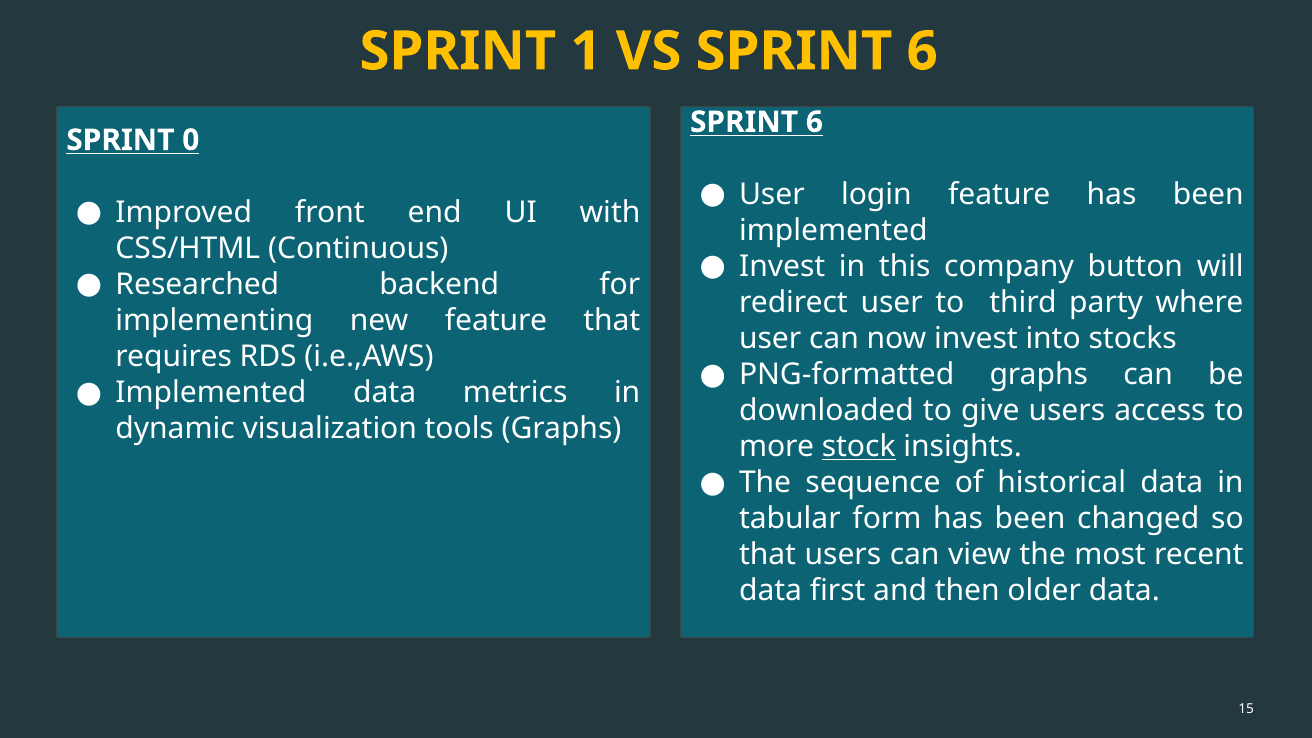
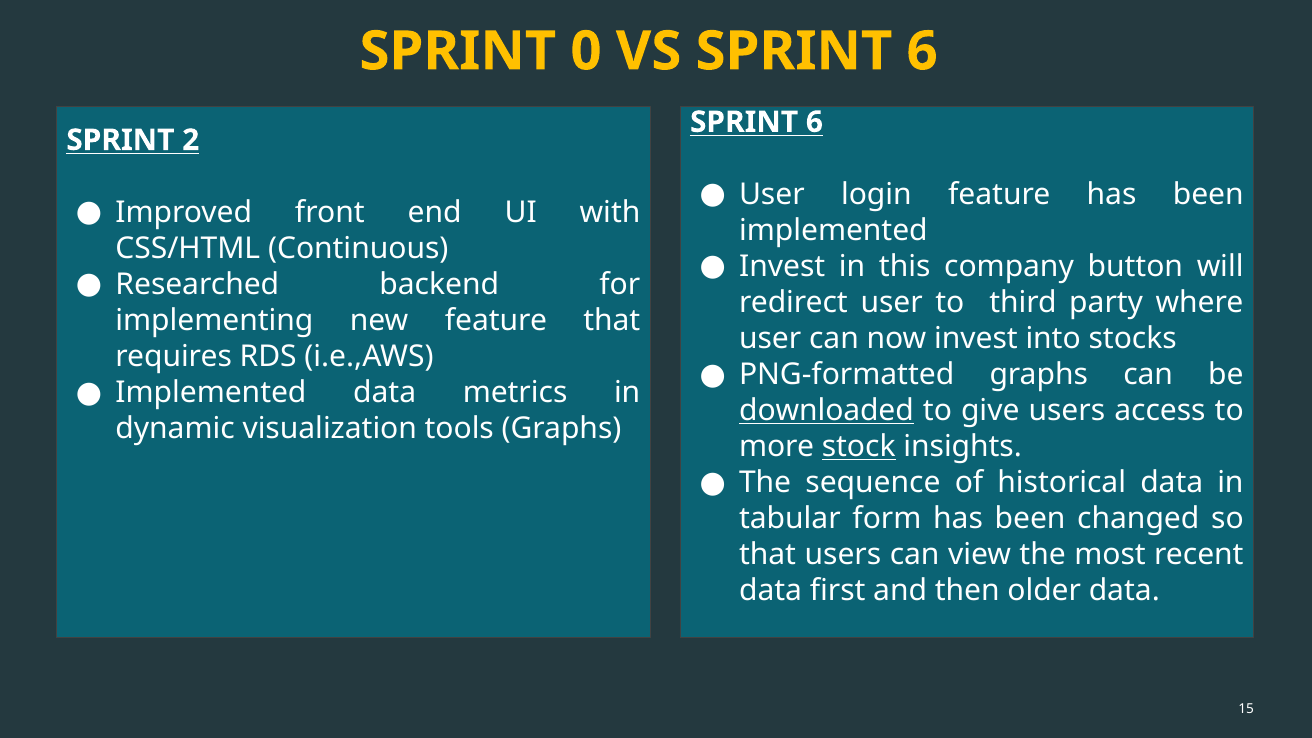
1: 1 -> 0 (586, 51)
0: 0 -> 2 (191, 140)
downloaded underline: none -> present (826, 411)
